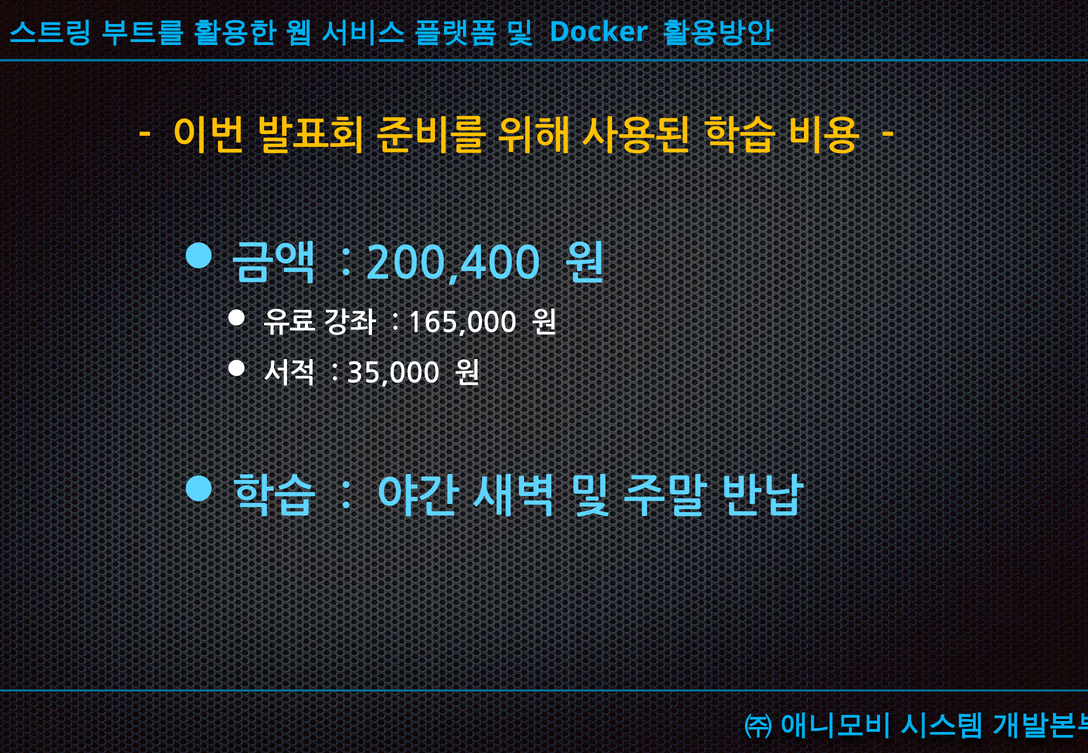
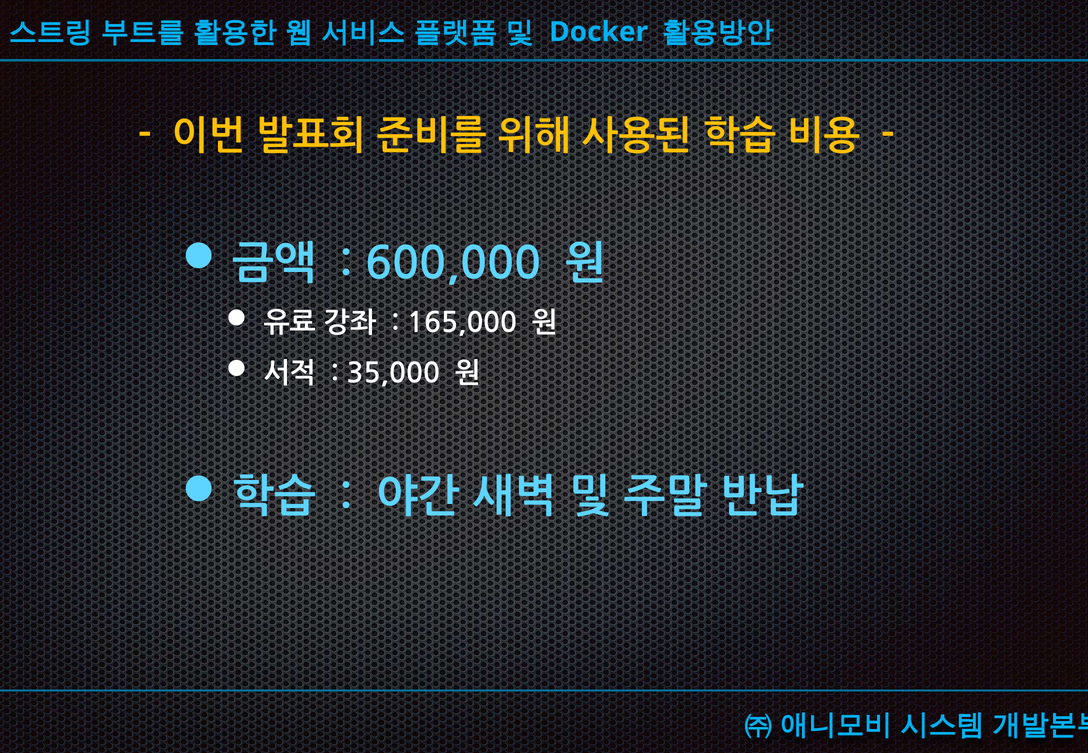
200,400: 200,400 -> 600,000 (453, 264)
